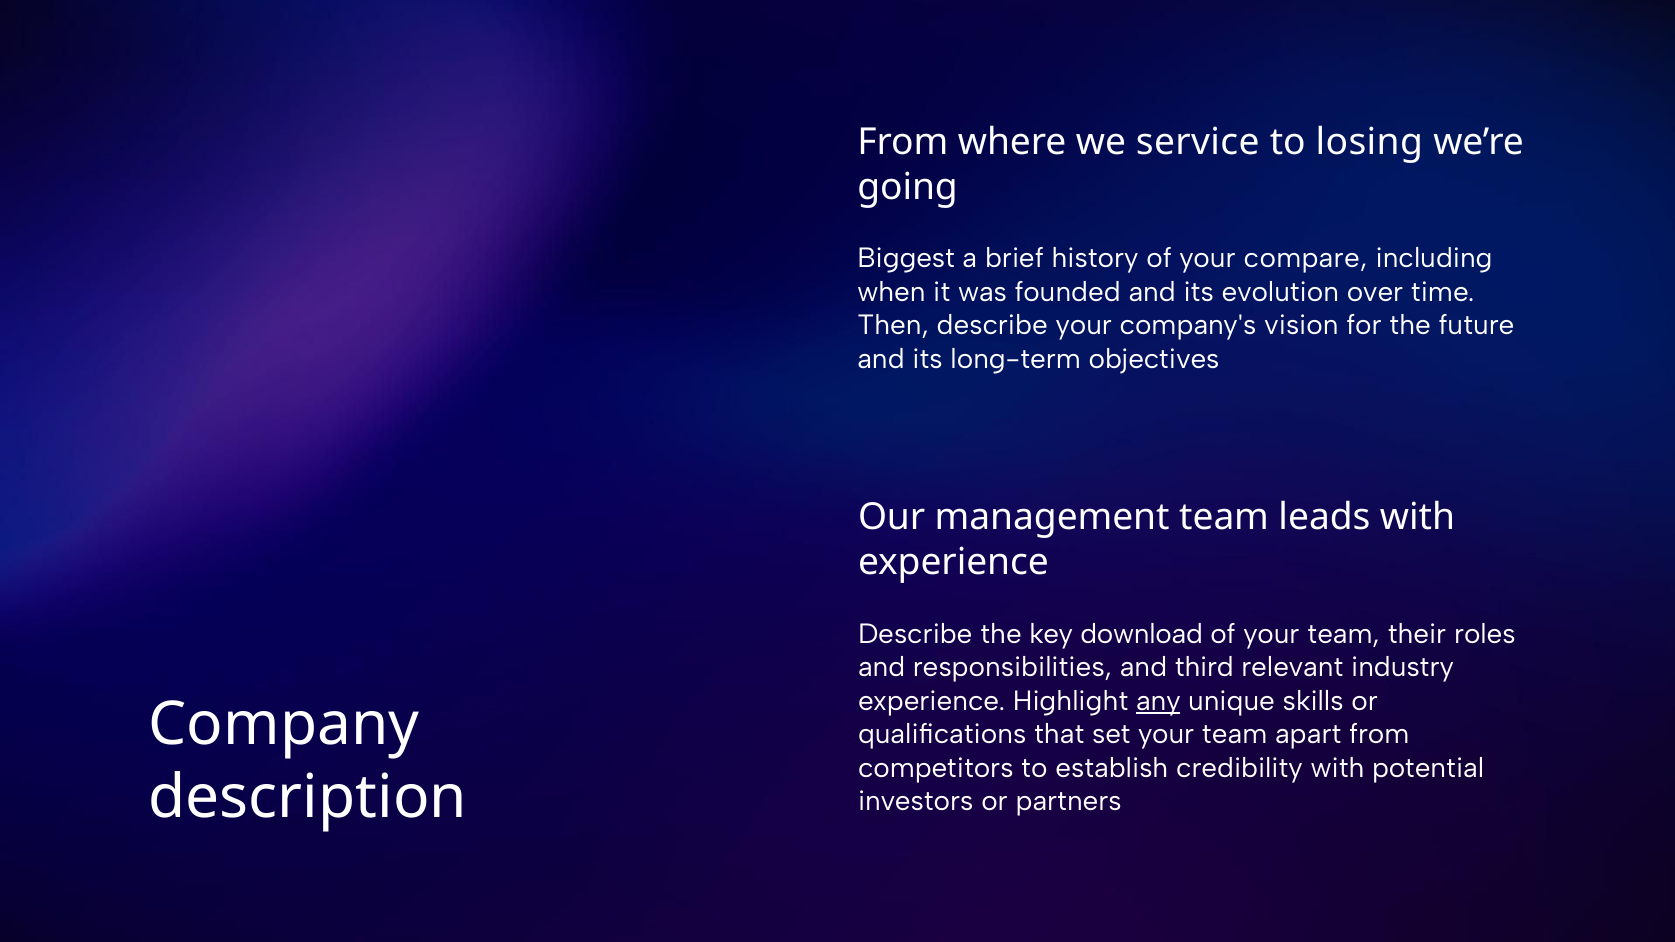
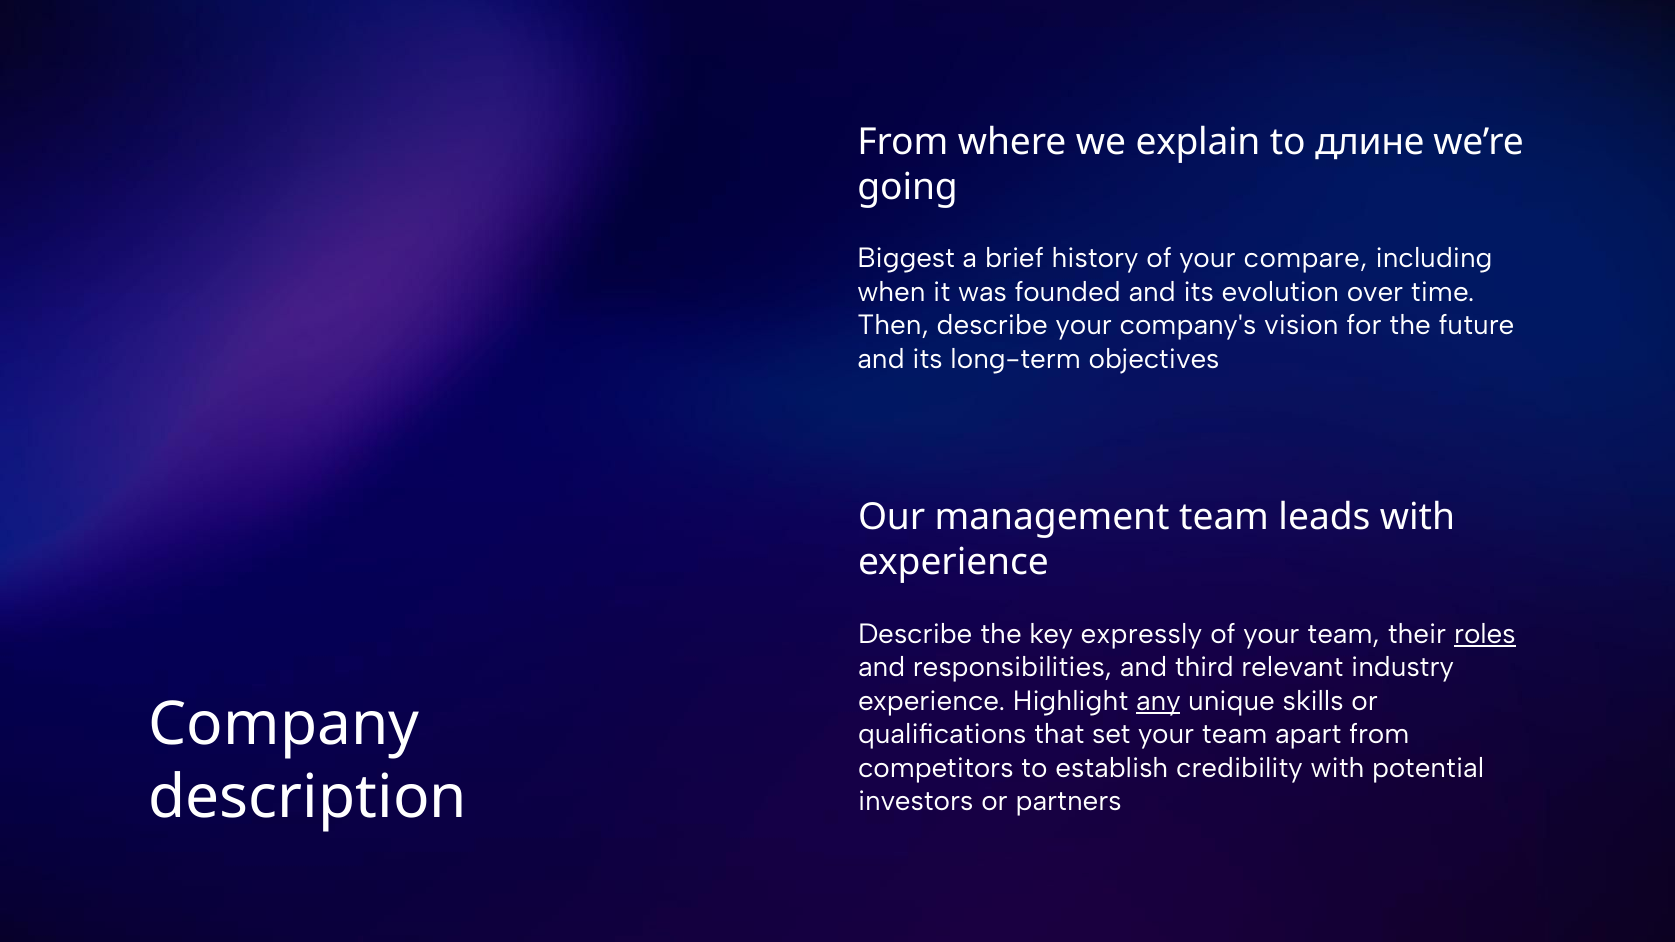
service: service -> explain (1198, 142)
losing: losing -> длине (1370, 142)
download: download -> expressly (1141, 634)
roles underline: none -> present (1485, 634)
